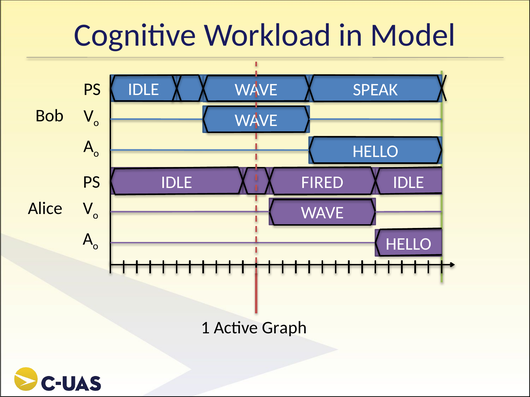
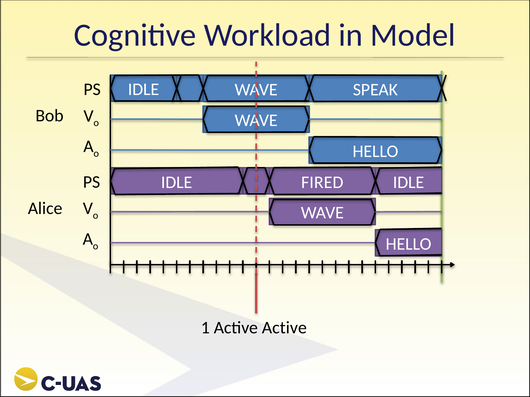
Active Graph: Graph -> Active (284, 328)
